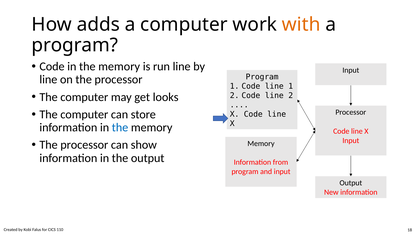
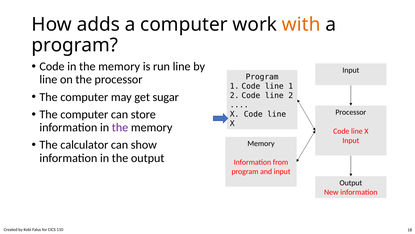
looks: looks -> sugar (166, 97)
the colour: blue -> purple (120, 127)
processor: processor -> calculator (84, 145)
